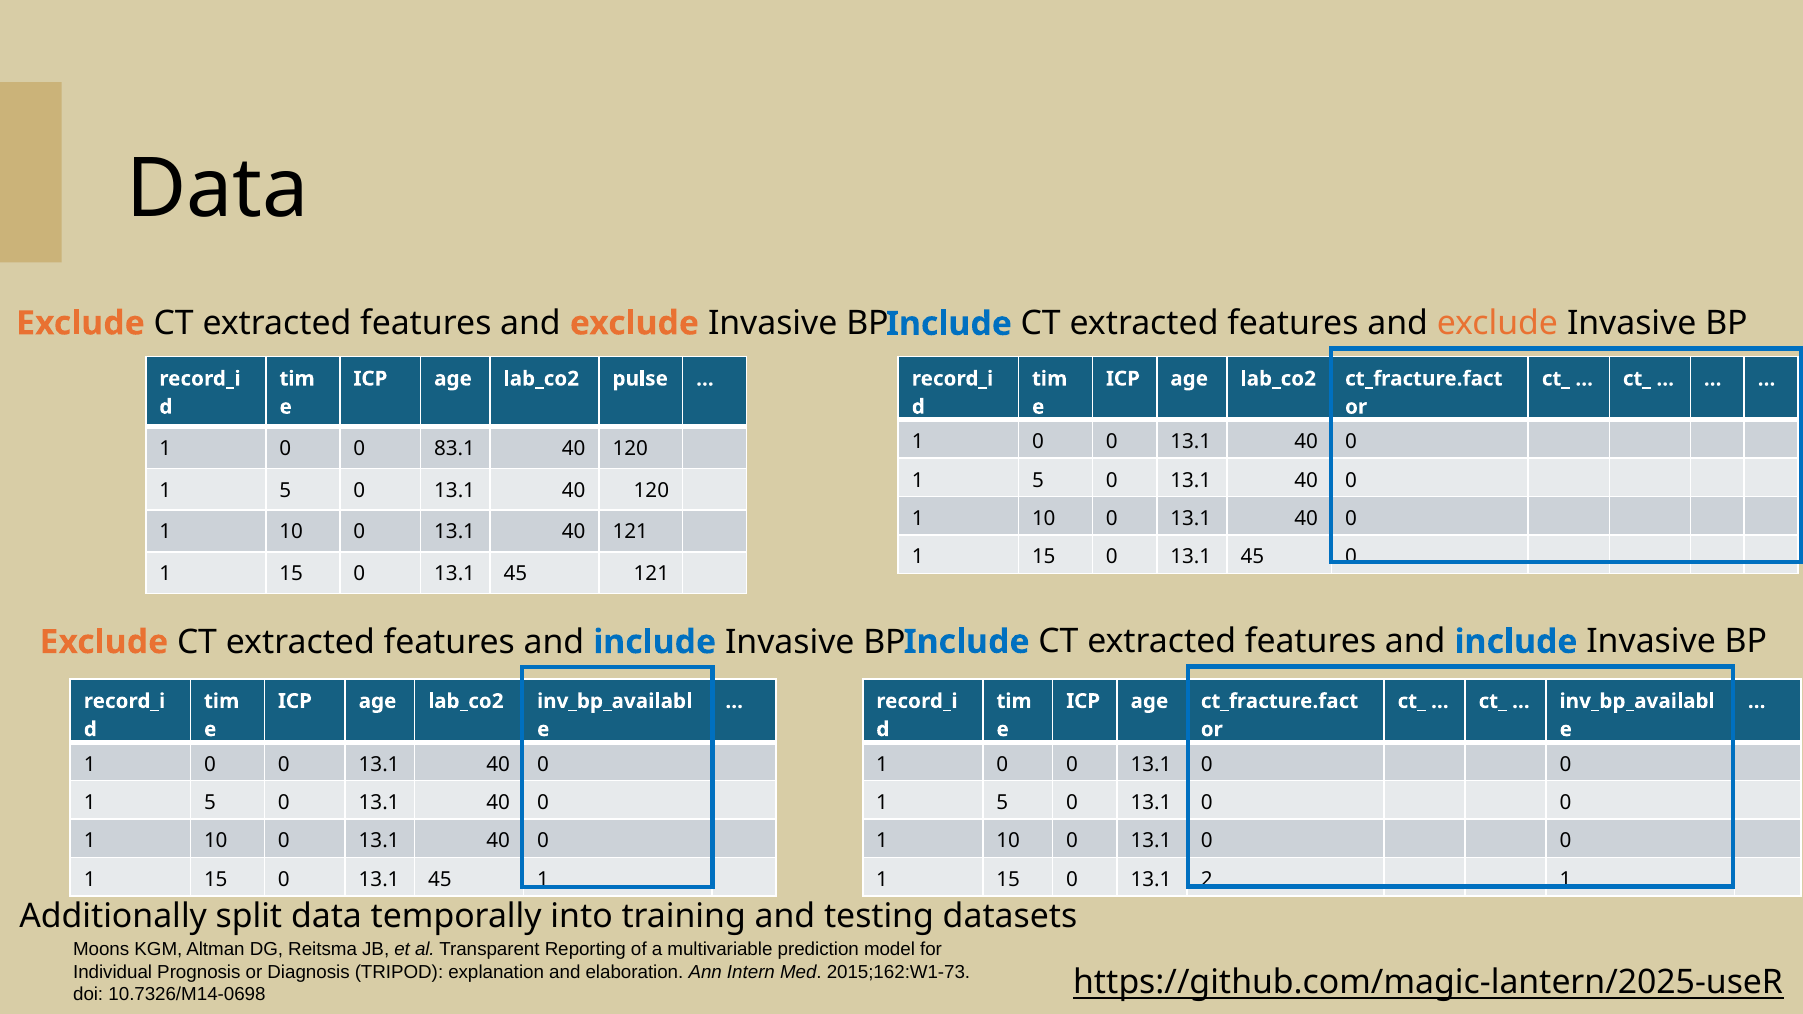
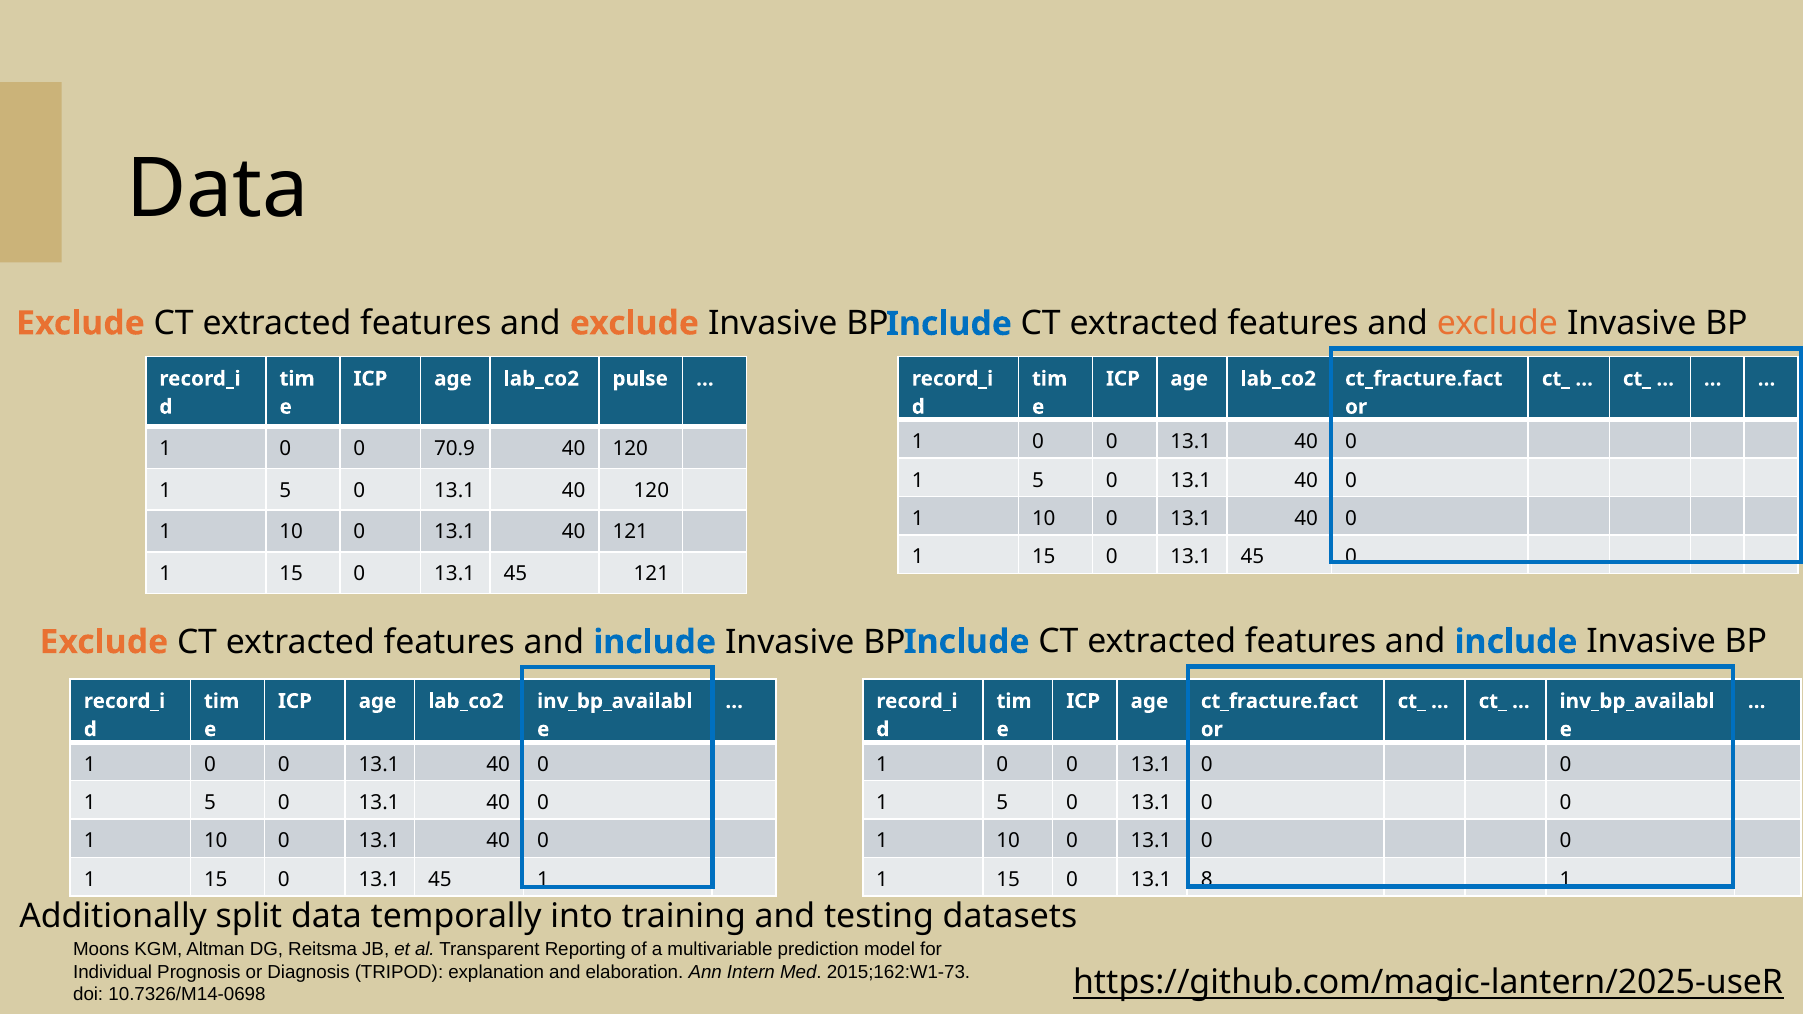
83.1: 83.1 -> 70.9 (455, 449)
2: 2 -> 8 (1207, 880)
